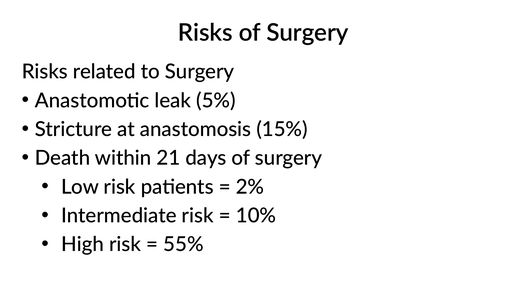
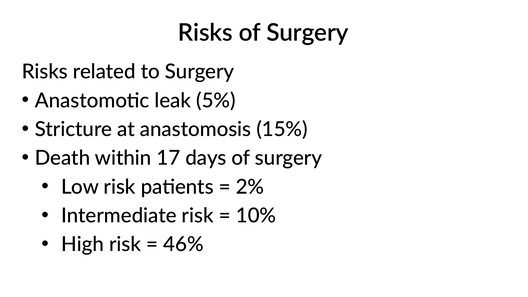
21: 21 -> 17 (168, 158)
55%: 55% -> 46% (183, 244)
